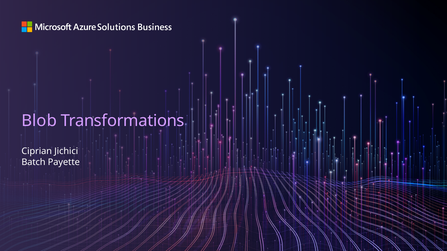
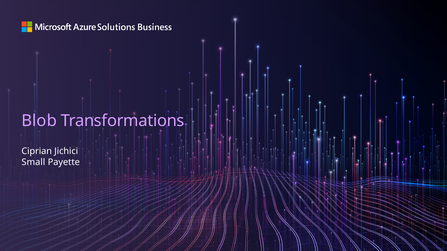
Batch: Batch -> Small (33, 162)
